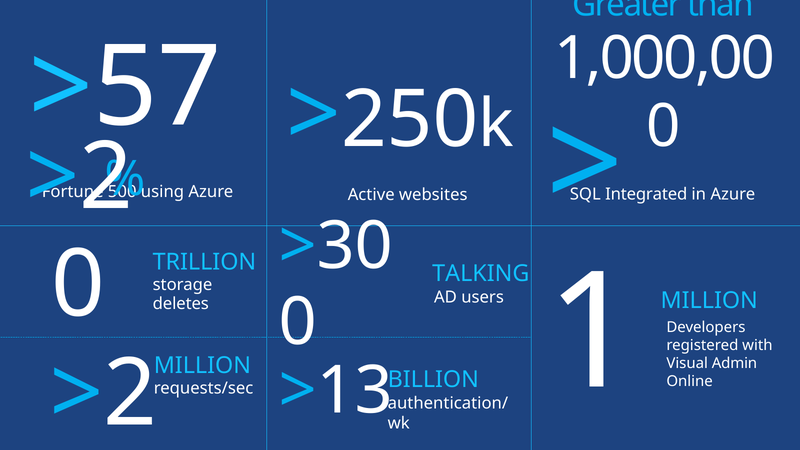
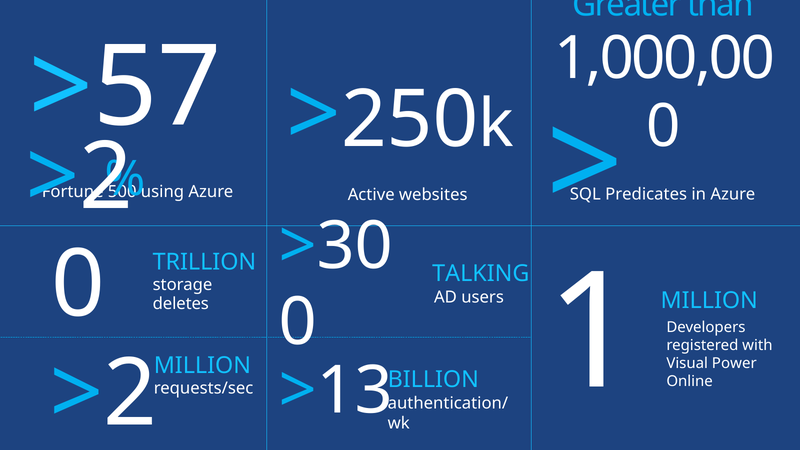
Integrated: Integrated -> Predicates (646, 194)
Admin: Admin -> Power (734, 363)
